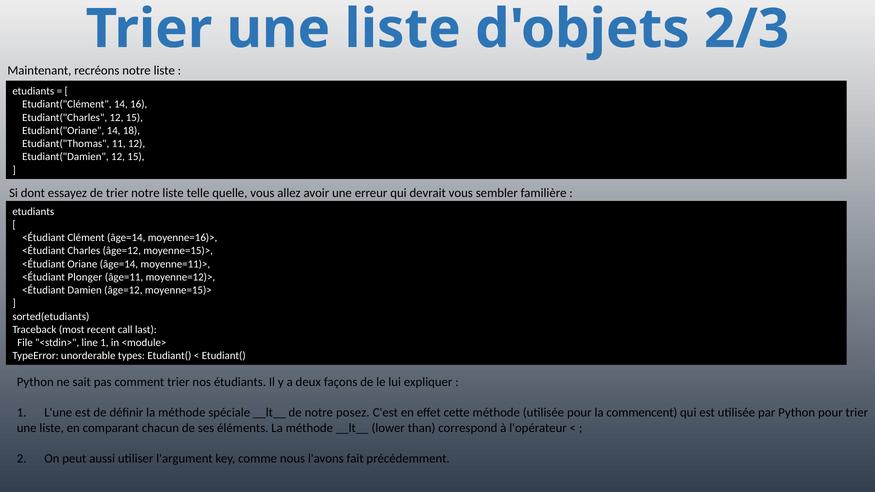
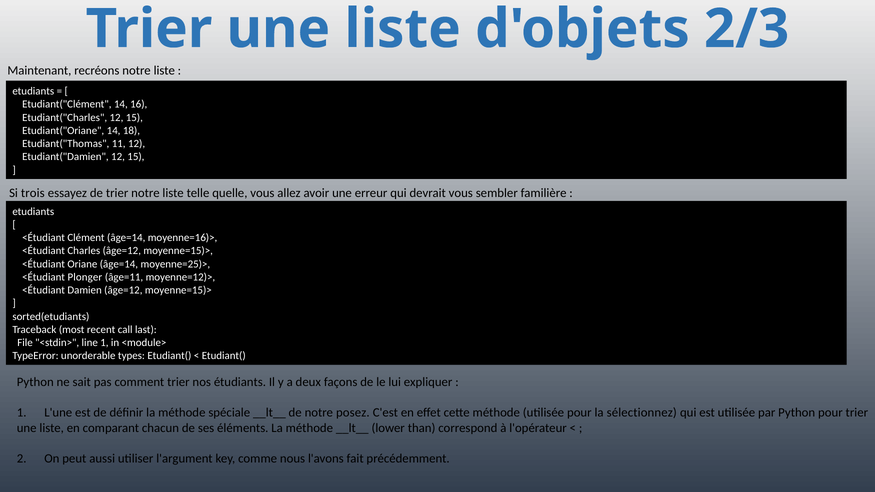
dont: dont -> trois (33, 193)
moyenne=11)>: moyenne=11)> -> moyenne=25)> (175, 264)
commencent: commencent -> sélectionnez (642, 413)
